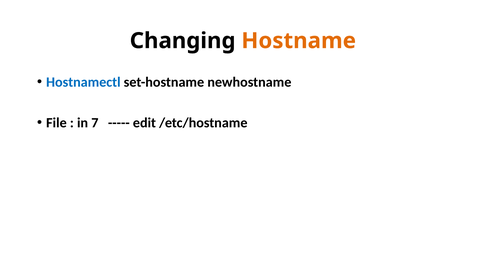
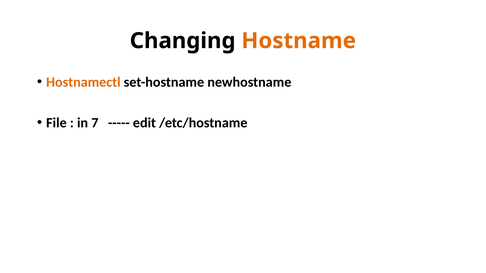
Hostnamectl colour: blue -> orange (83, 82)
